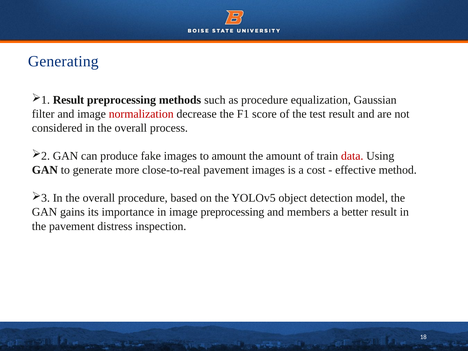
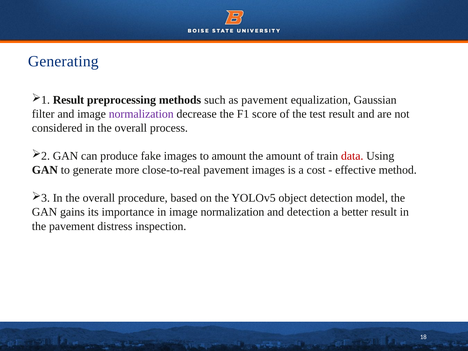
as procedure: procedure -> pavement (264, 100)
normalization colour: red -> purple (141, 114)
in image preprocessing: preprocessing -> normalization (232, 212)
and members: members -> detection (309, 212)
